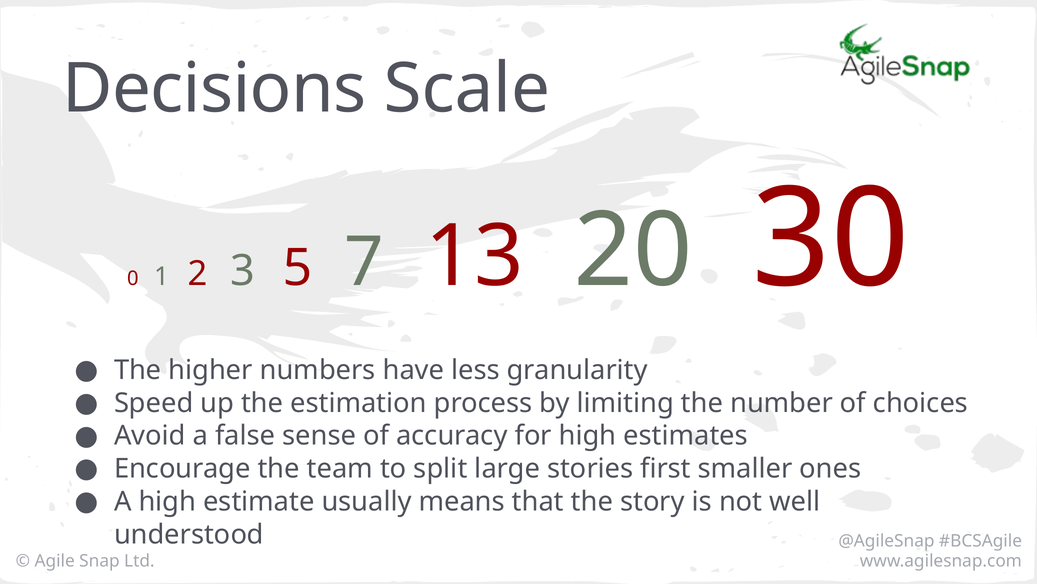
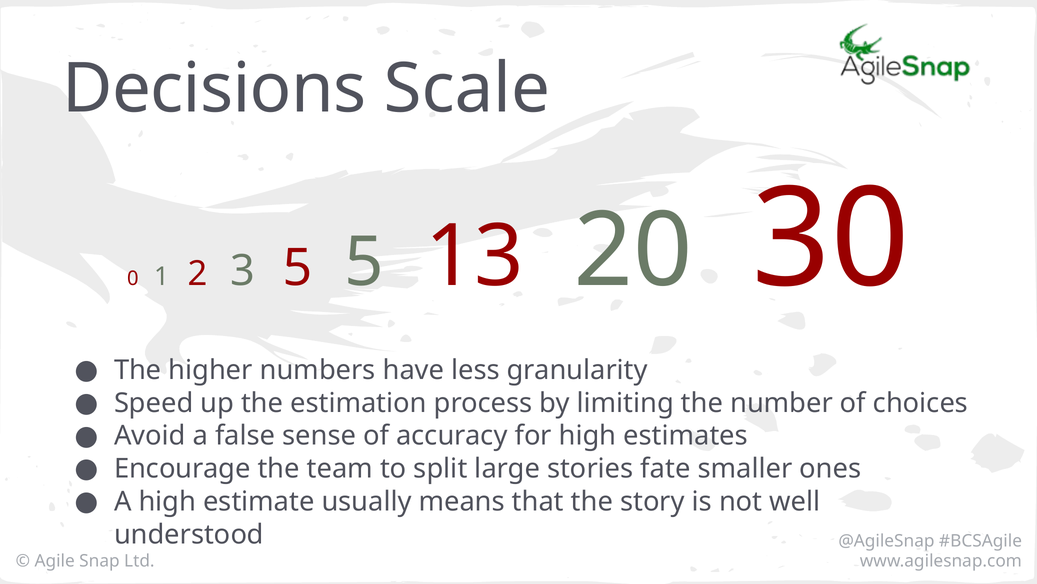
5 7: 7 -> 5 (364, 262)
first: first -> fate (665, 468)
